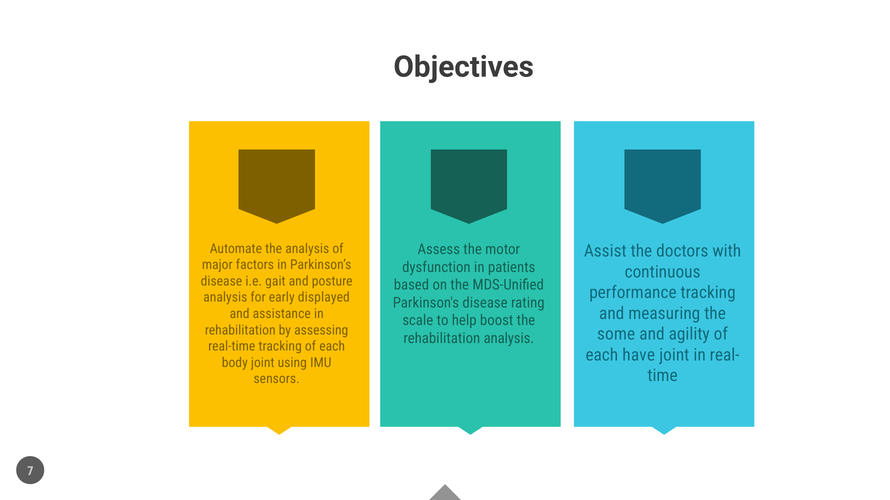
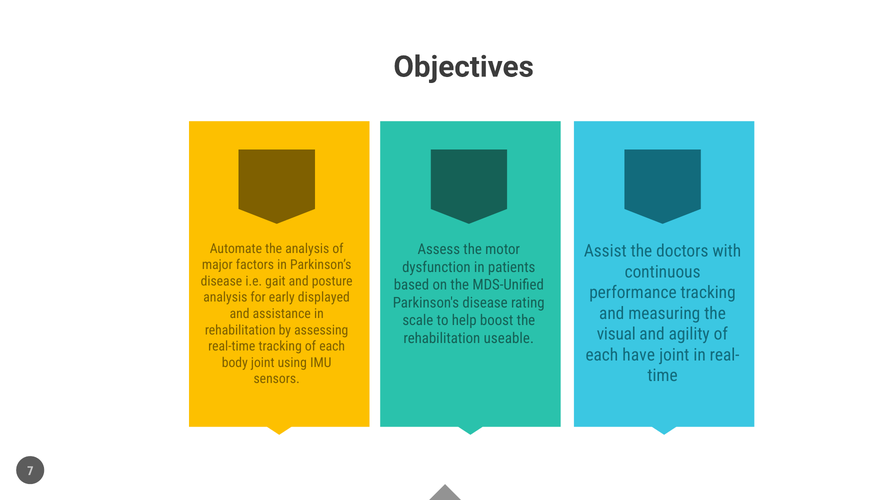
some: some -> visual (616, 334)
rehabilitation analysis: analysis -> useable (509, 339)
